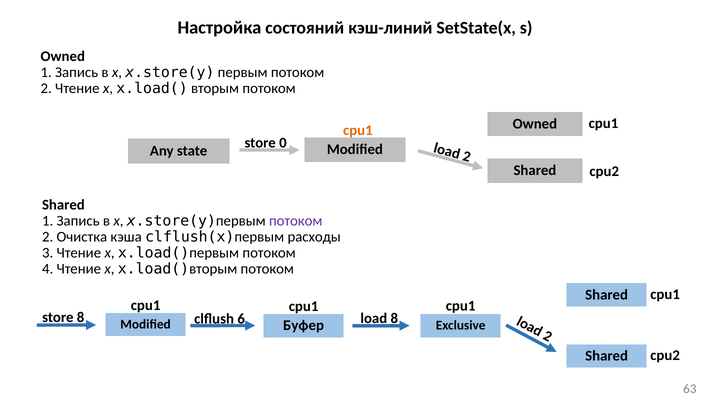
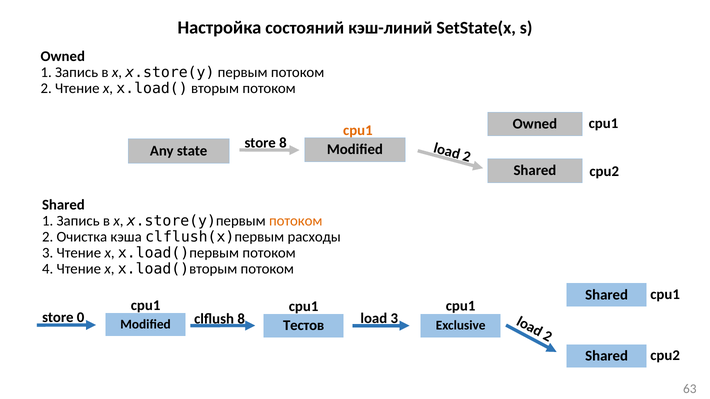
store 0: 0 -> 8 (283, 143)
потоком colour: purple -> orange (296, 221)
store 8: 8 -> 0 (81, 318)
Буфер: Буфер -> Тестов (304, 326)
load 8: 8 -> 3 (394, 319)
clflush 6: 6 -> 8 (241, 319)
